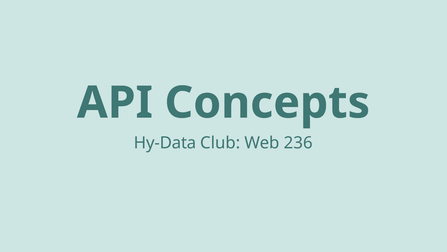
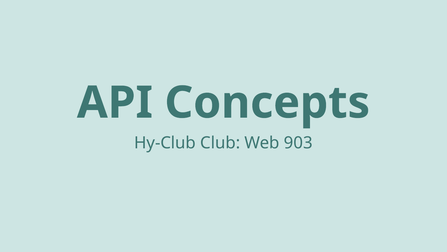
Hy-Data: Hy-Data -> Hy-Club (165, 143)
236: 236 -> 903 (298, 143)
